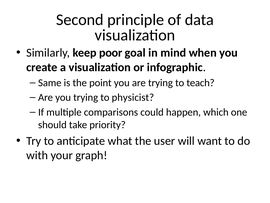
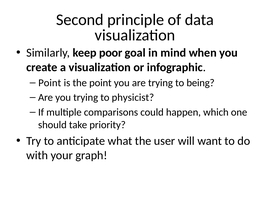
Same: Same -> Point (50, 83)
teach: teach -> being (201, 83)
